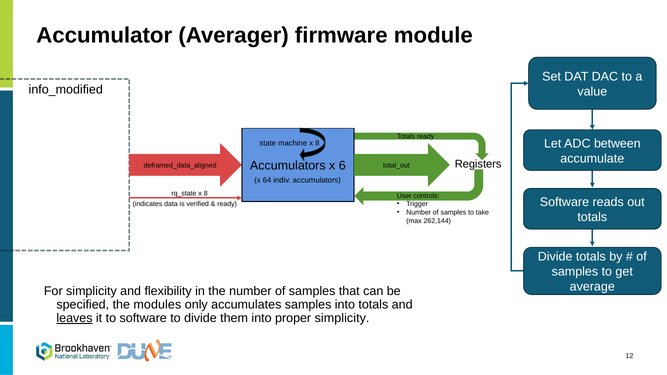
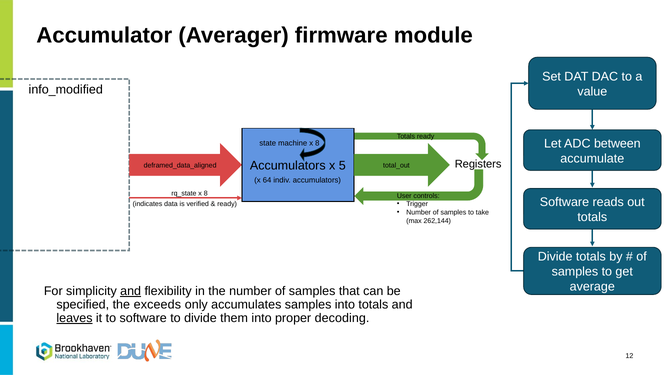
6: 6 -> 5 (342, 166)
and underline: none -> present (131, 291)
modules: modules -> exceeds (157, 305)
proper simplicity: simplicity -> decoding (342, 318)
